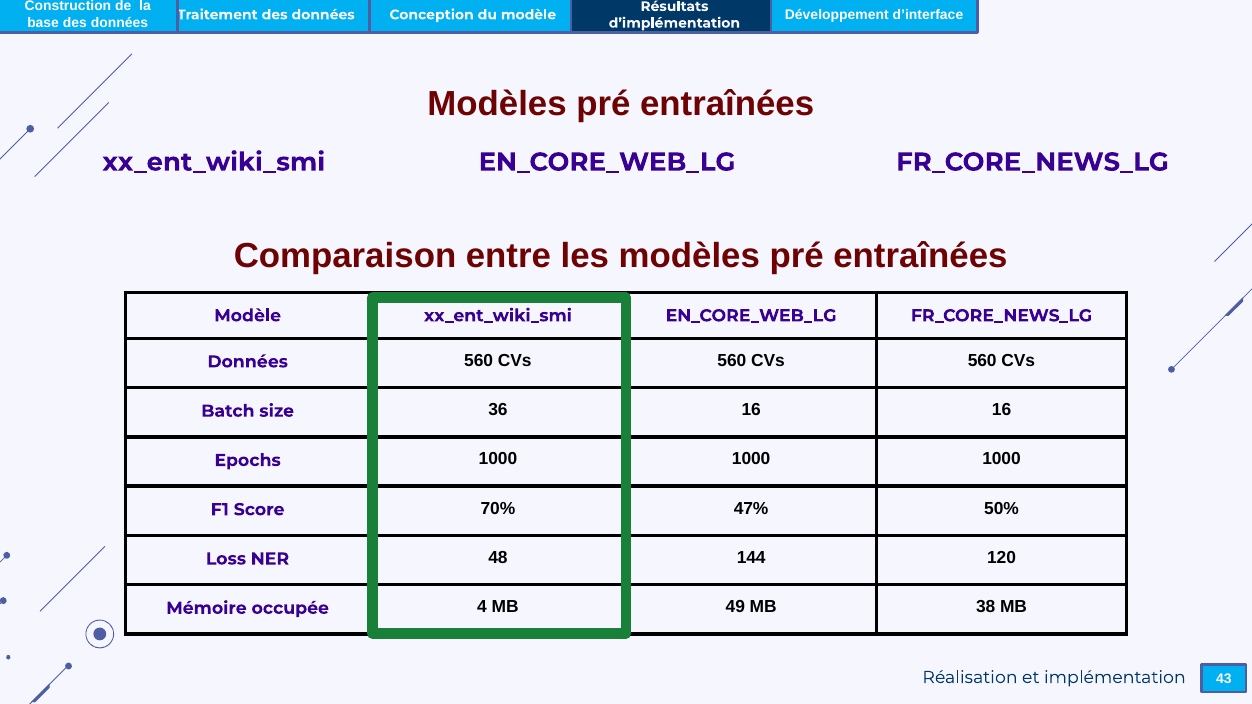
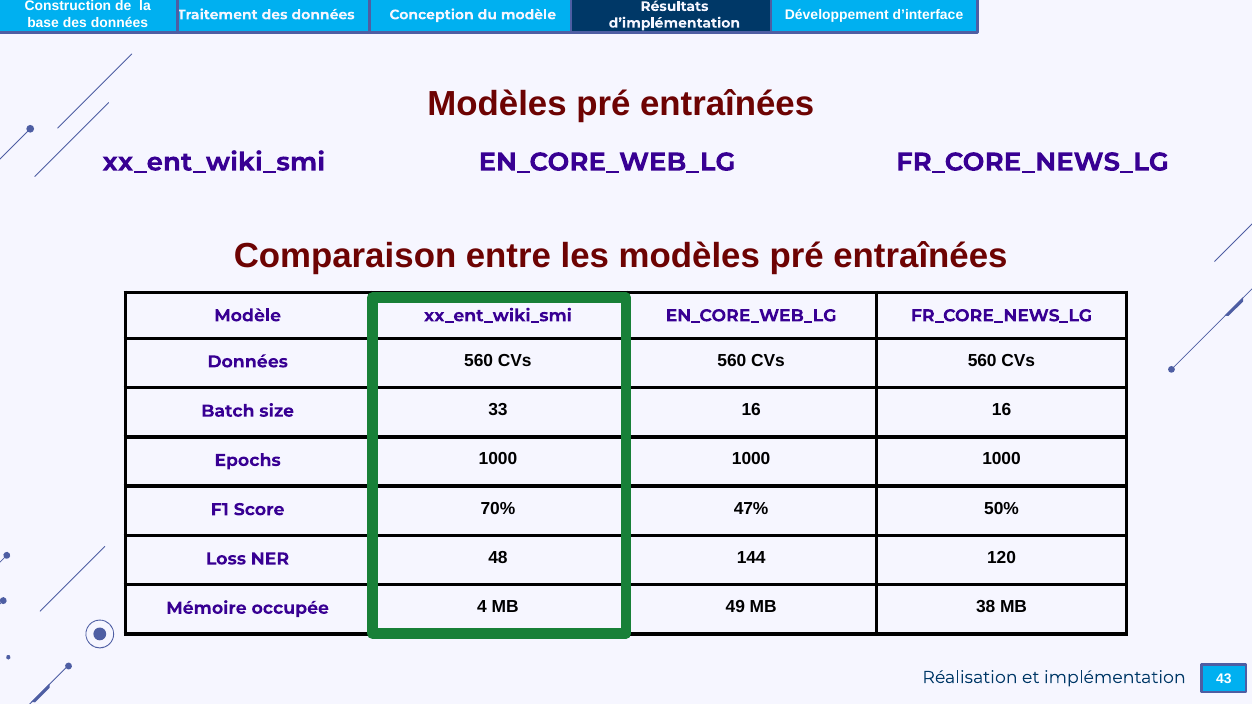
36: 36 -> 33 (498, 410)
